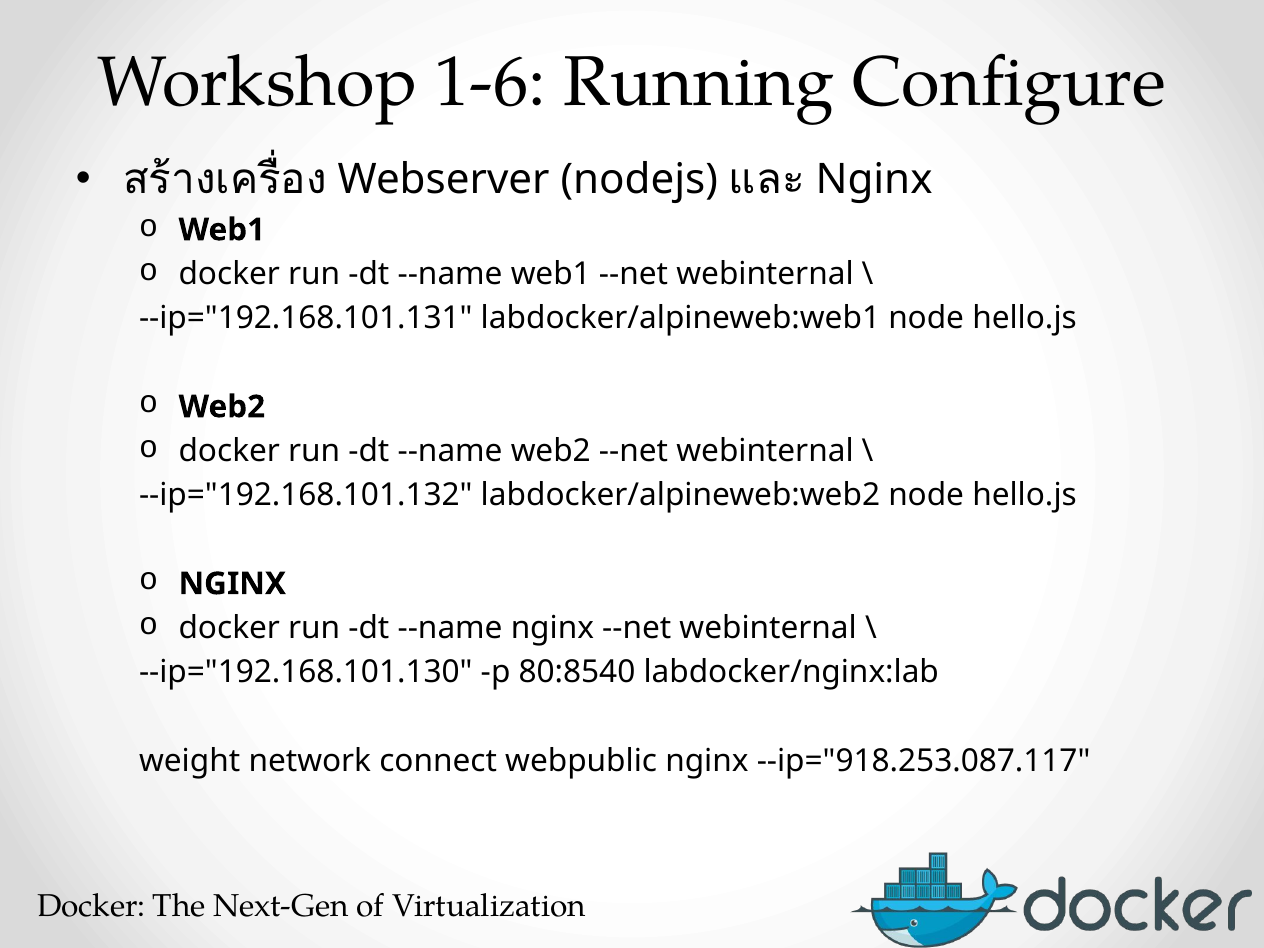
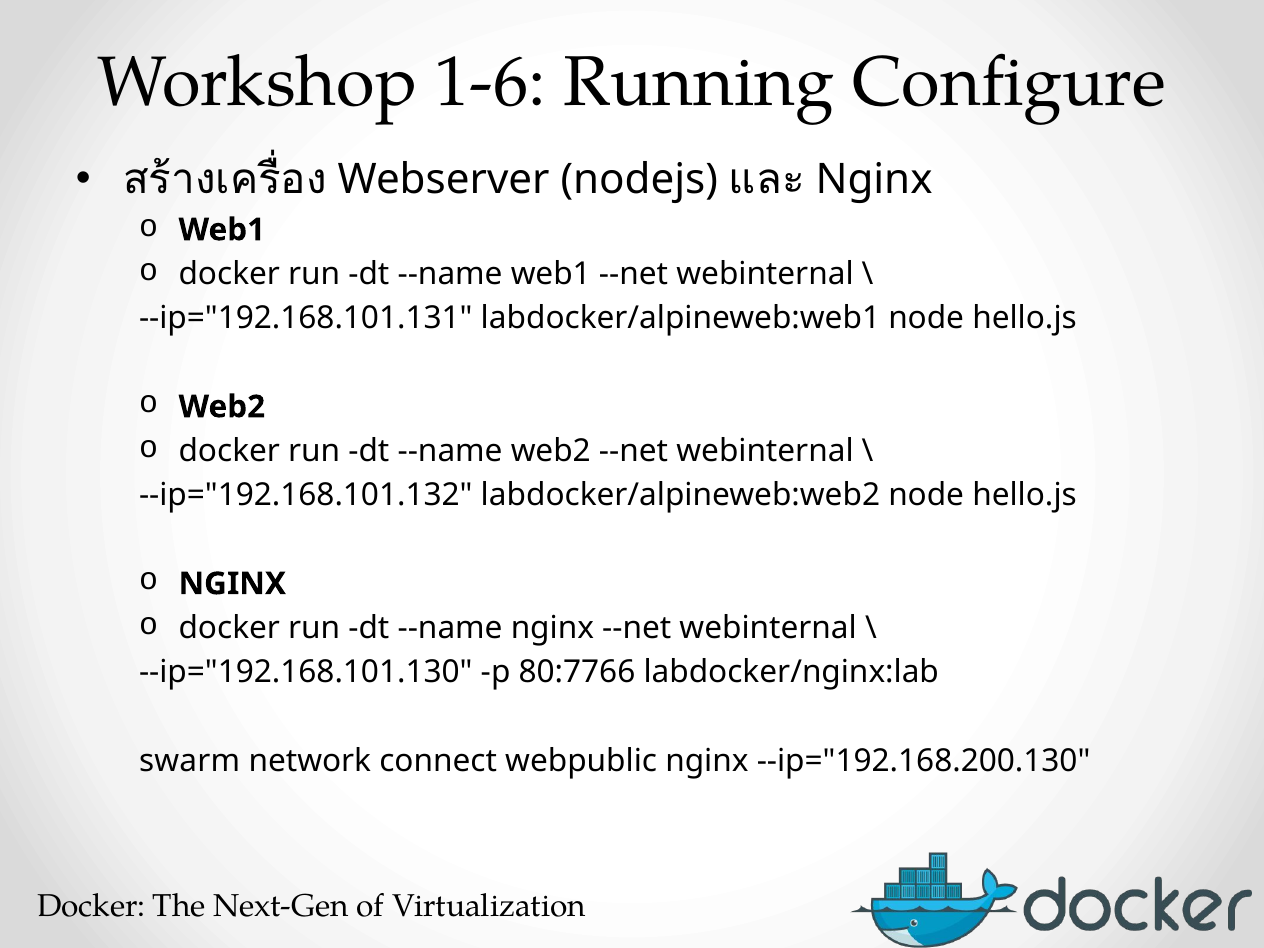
80:8540: 80:8540 -> 80:7766 (577, 672)
weight: weight -> swarm (190, 761)
--ip="918.253.087.117: --ip="918.253.087.117 -> --ip="192.168.200.130 (924, 761)
